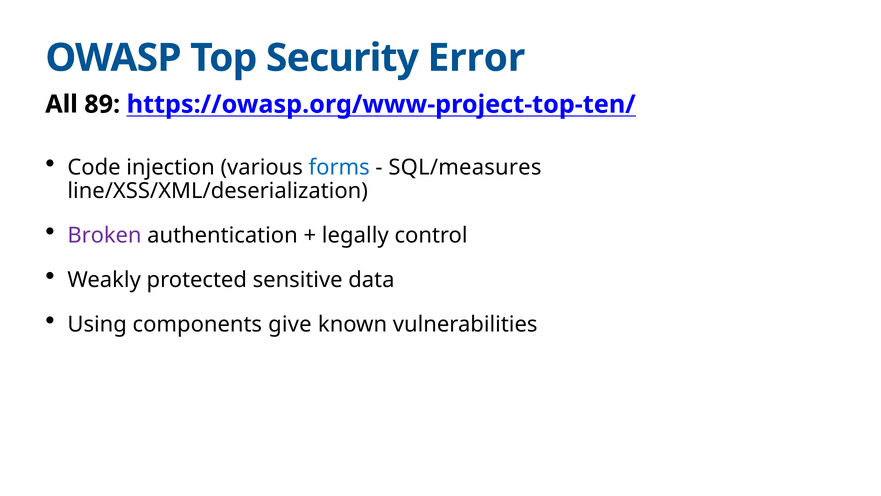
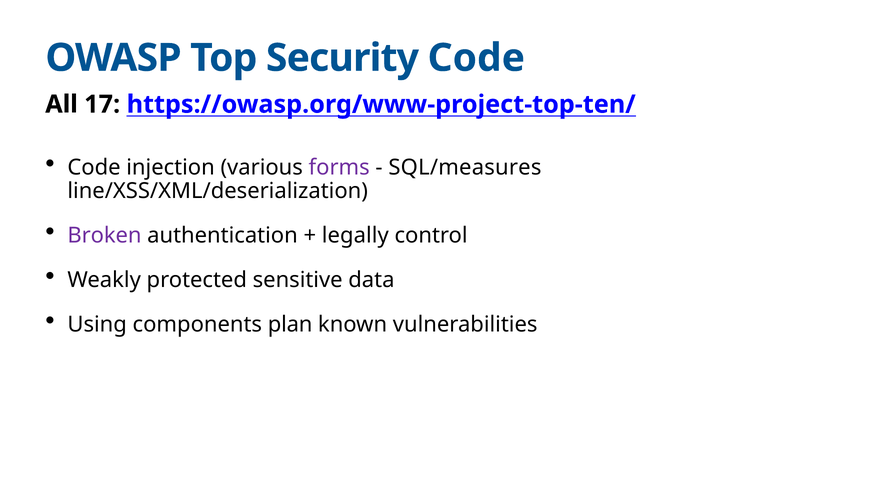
Security Error: Error -> Code (476, 58)
89: 89 -> 17 (102, 104)
forms colour: blue -> purple (339, 167)
give: give -> plan (290, 324)
